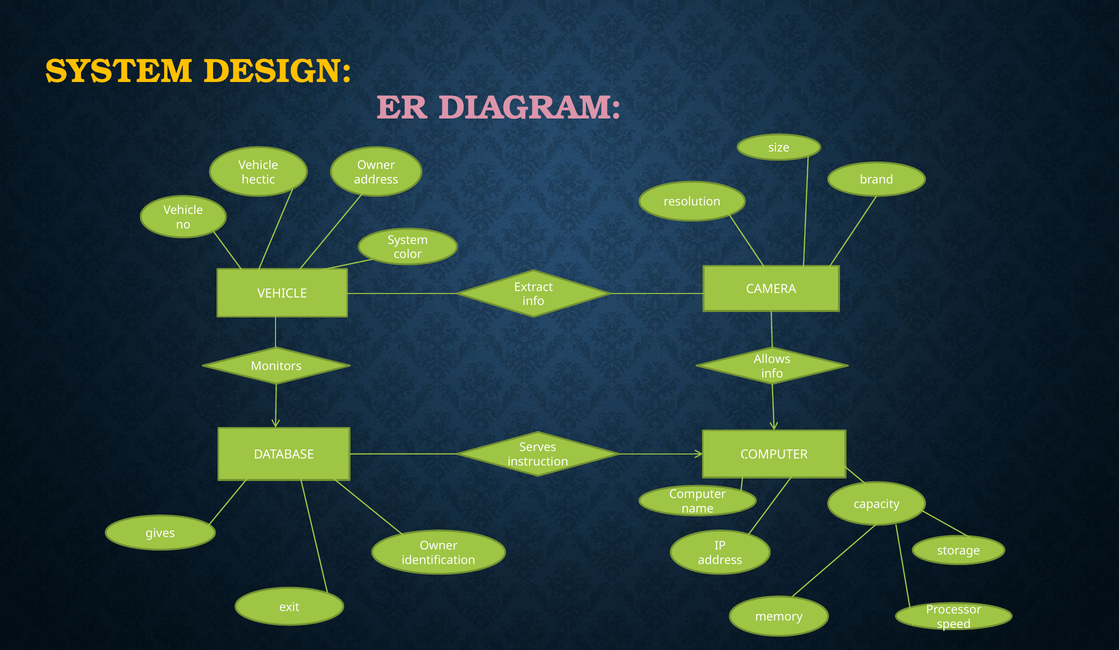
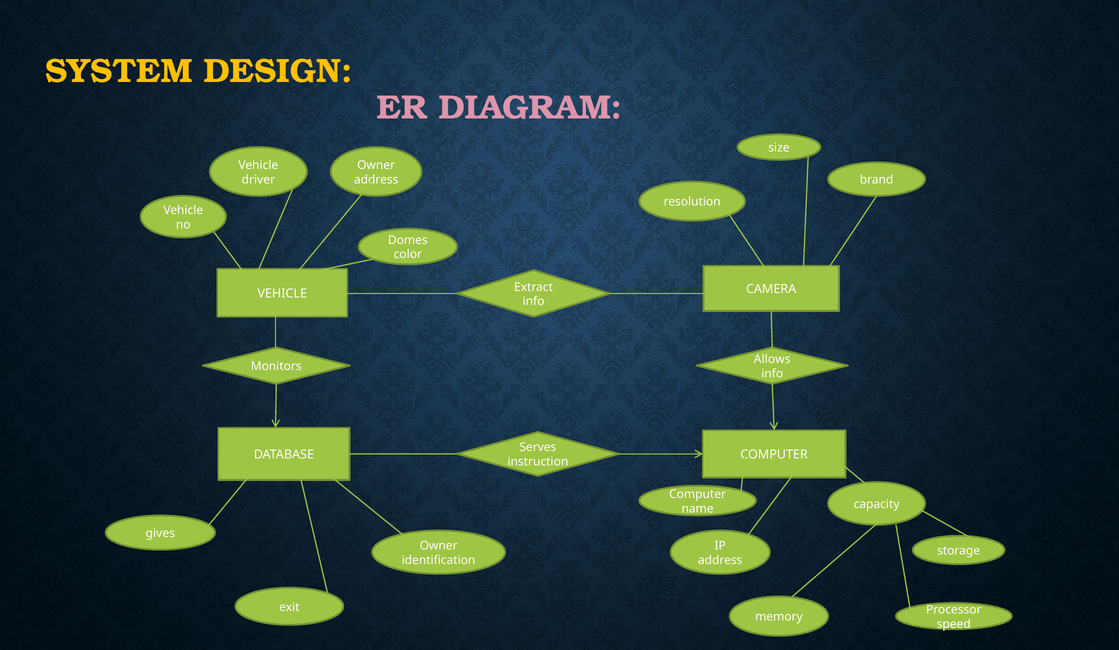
hectic: hectic -> driver (258, 180)
System: System -> Domes (408, 240)
